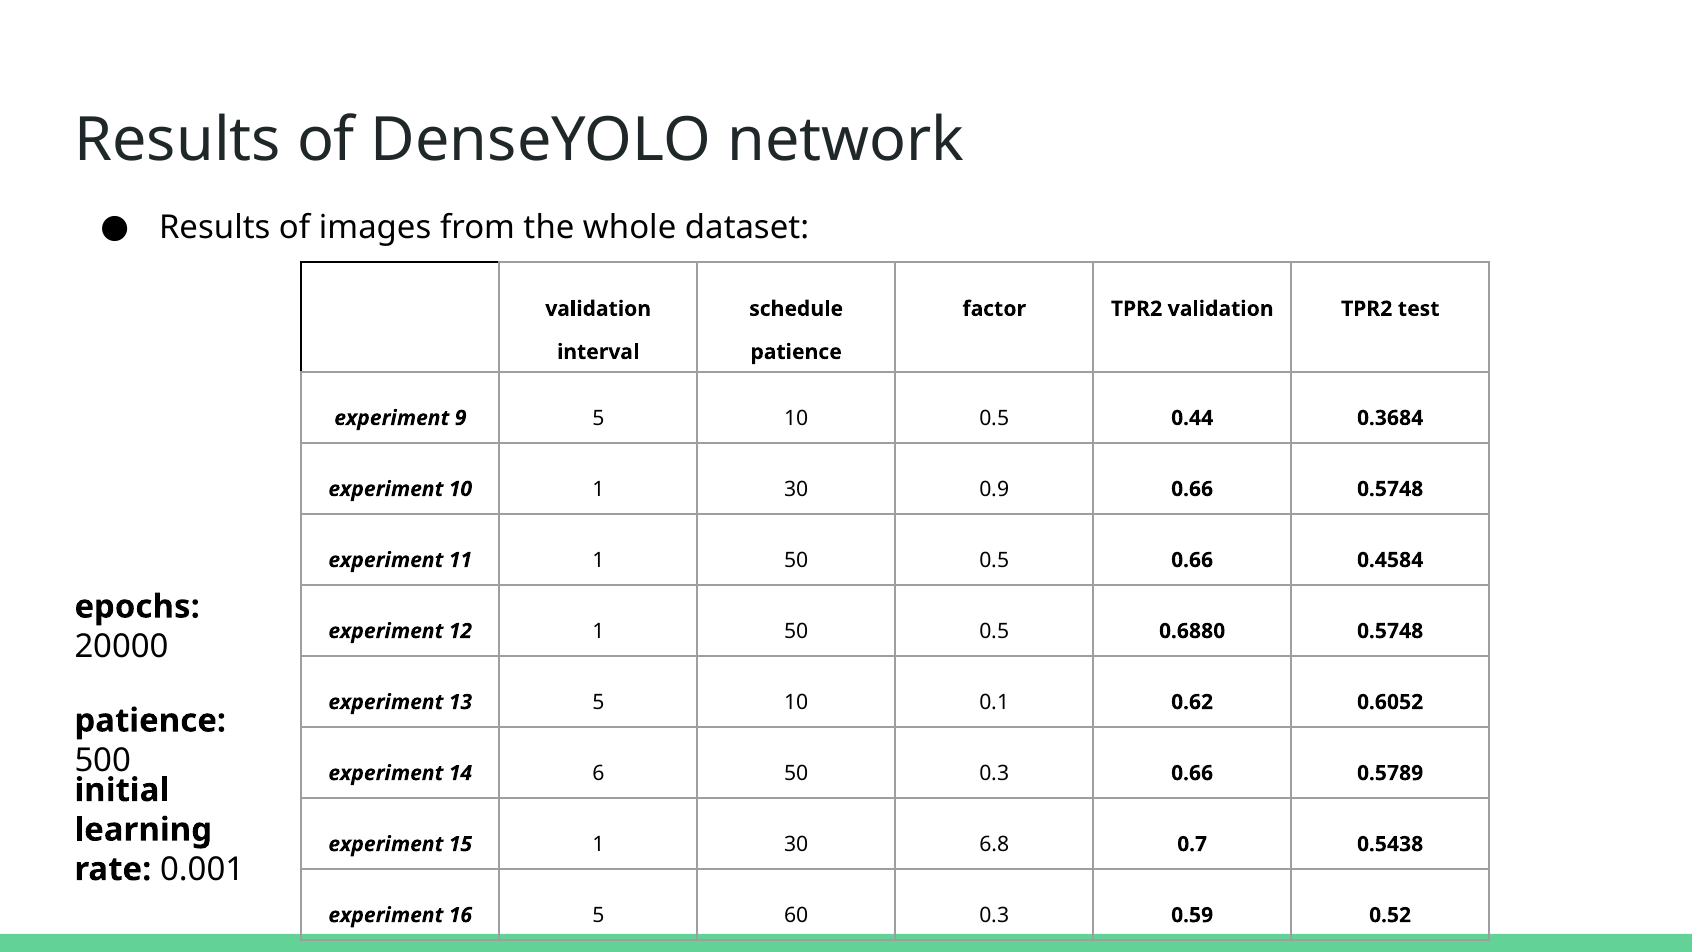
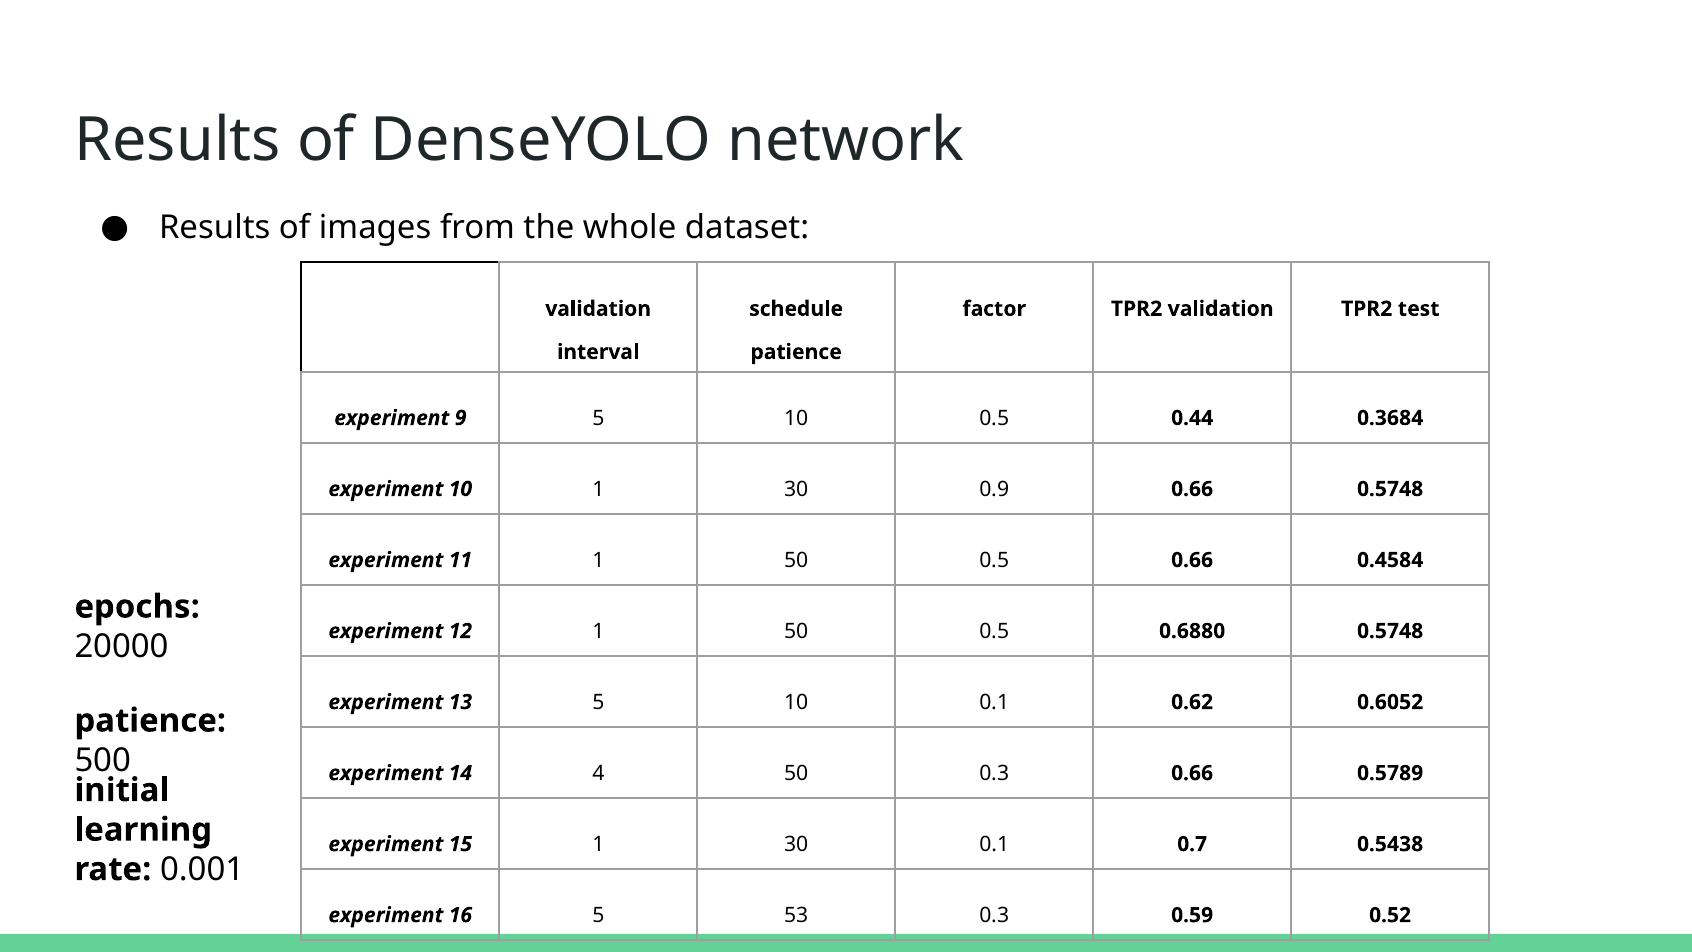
6: 6 -> 4 (598, 773)
30 6.8: 6.8 -> 0.1 (994, 844)
60: 60 -> 53 (796, 915)
